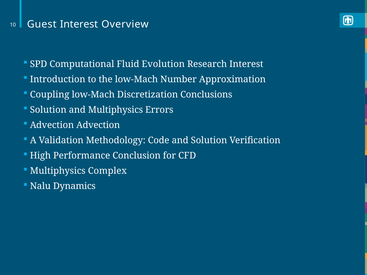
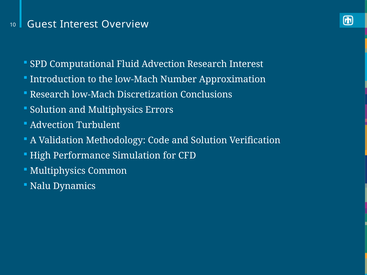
Fluid Evolution: Evolution -> Advection (163, 64)
Coupling: Coupling -> Research (50, 95)
Advection Advection: Advection -> Turbulent (98, 125)
Conclusion: Conclusion -> Simulation (137, 156)
Complex: Complex -> Common (107, 171)
